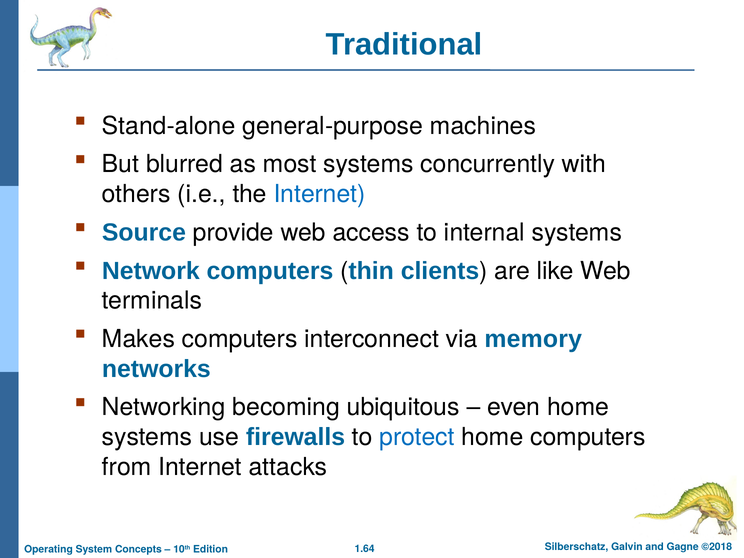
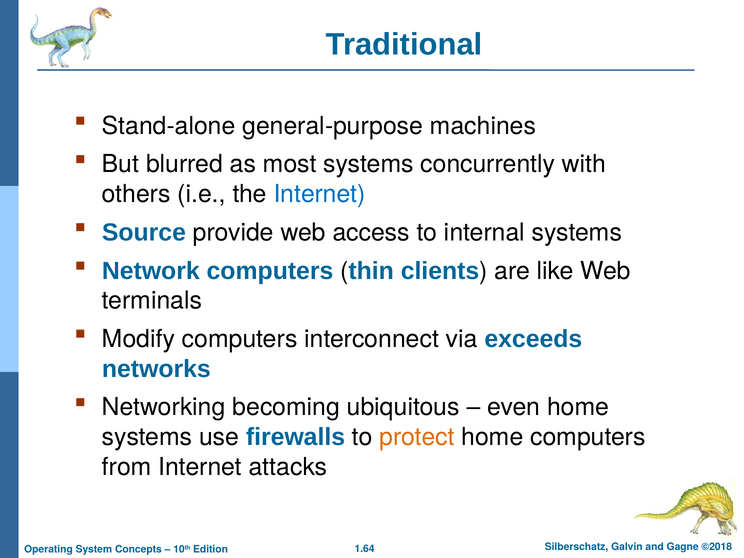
Makes: Makes -> Modify (138, 339)
memory: memory -> exceeds (533, 339)
protect colour: blue -> orange (417, 437)
